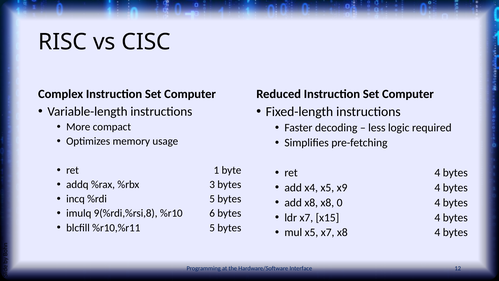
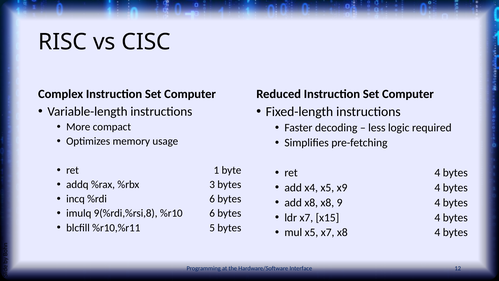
%rdi 5: 5 -> 6 (212, 199)
0: 0 -> 9 (340, 202)
